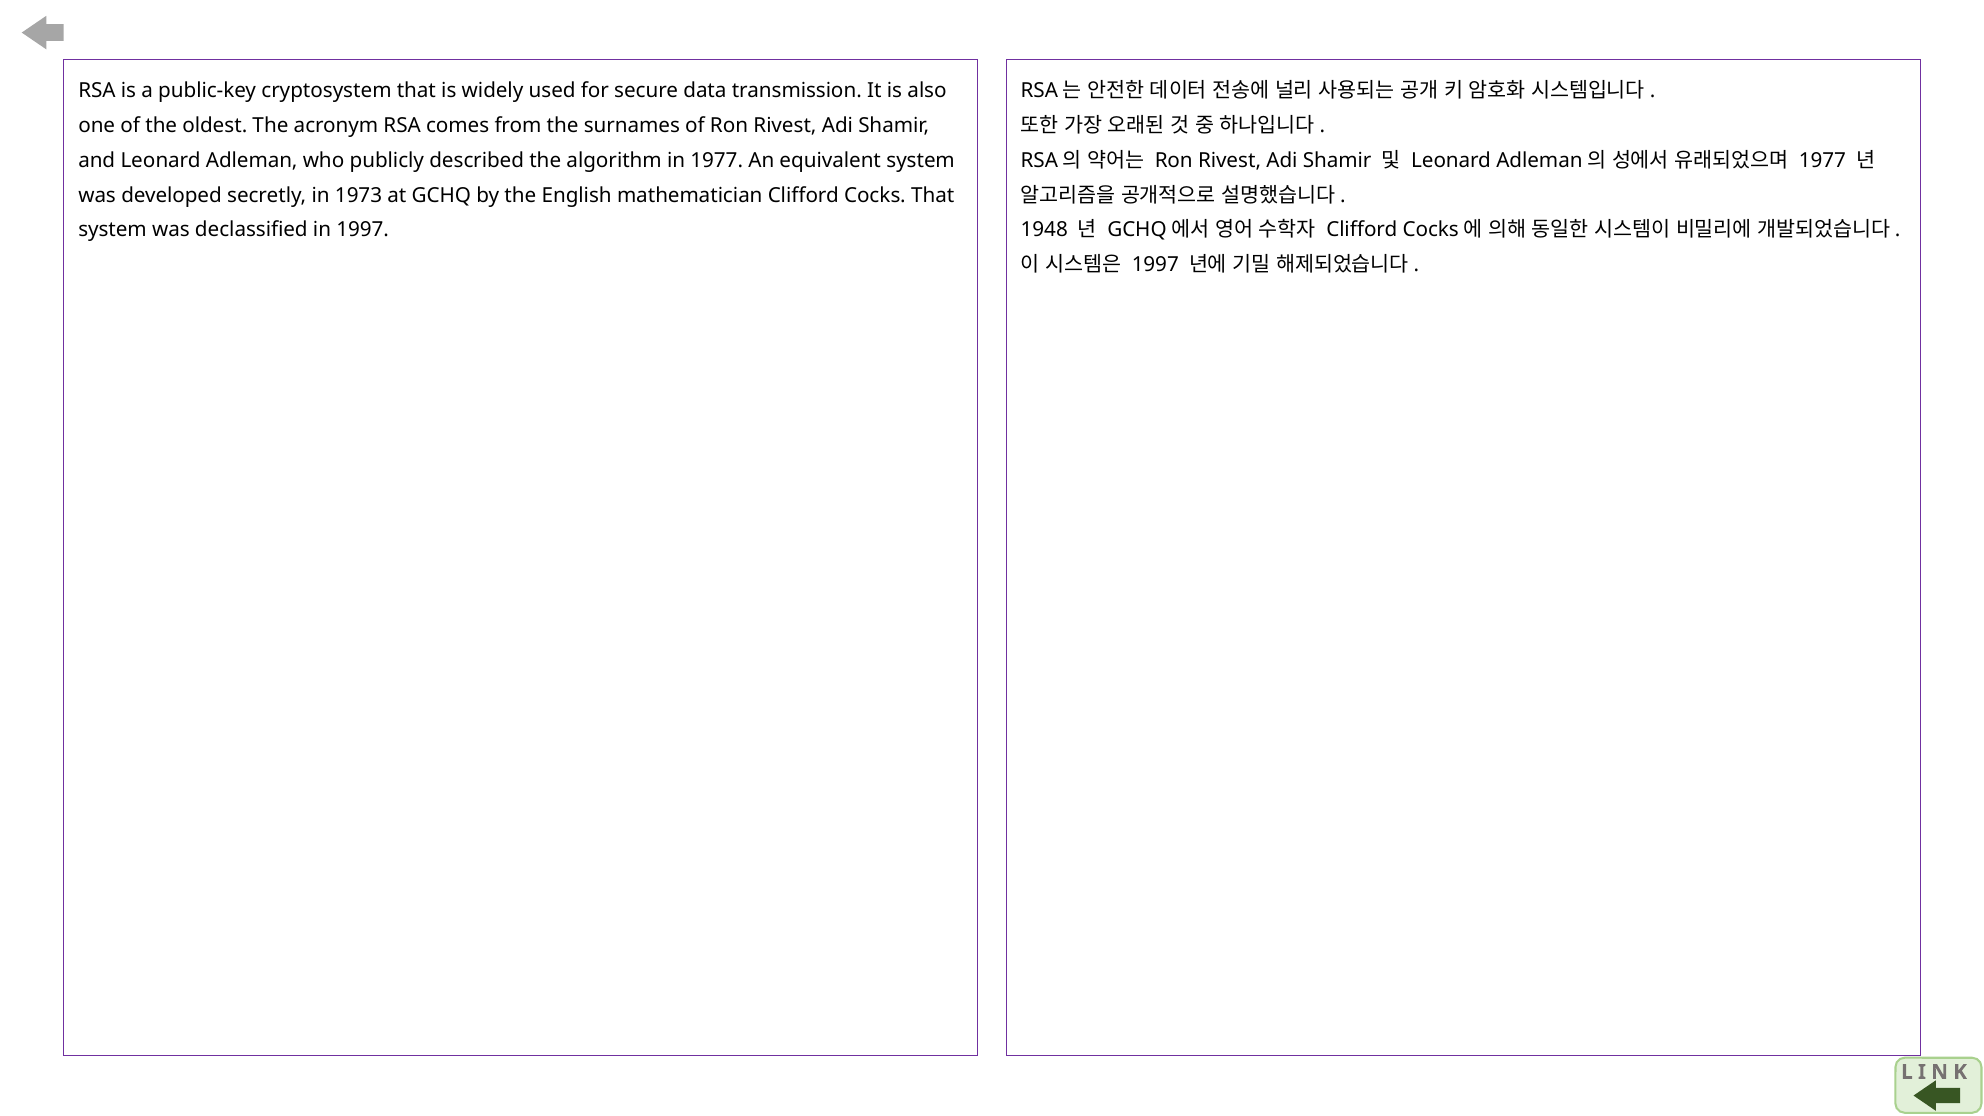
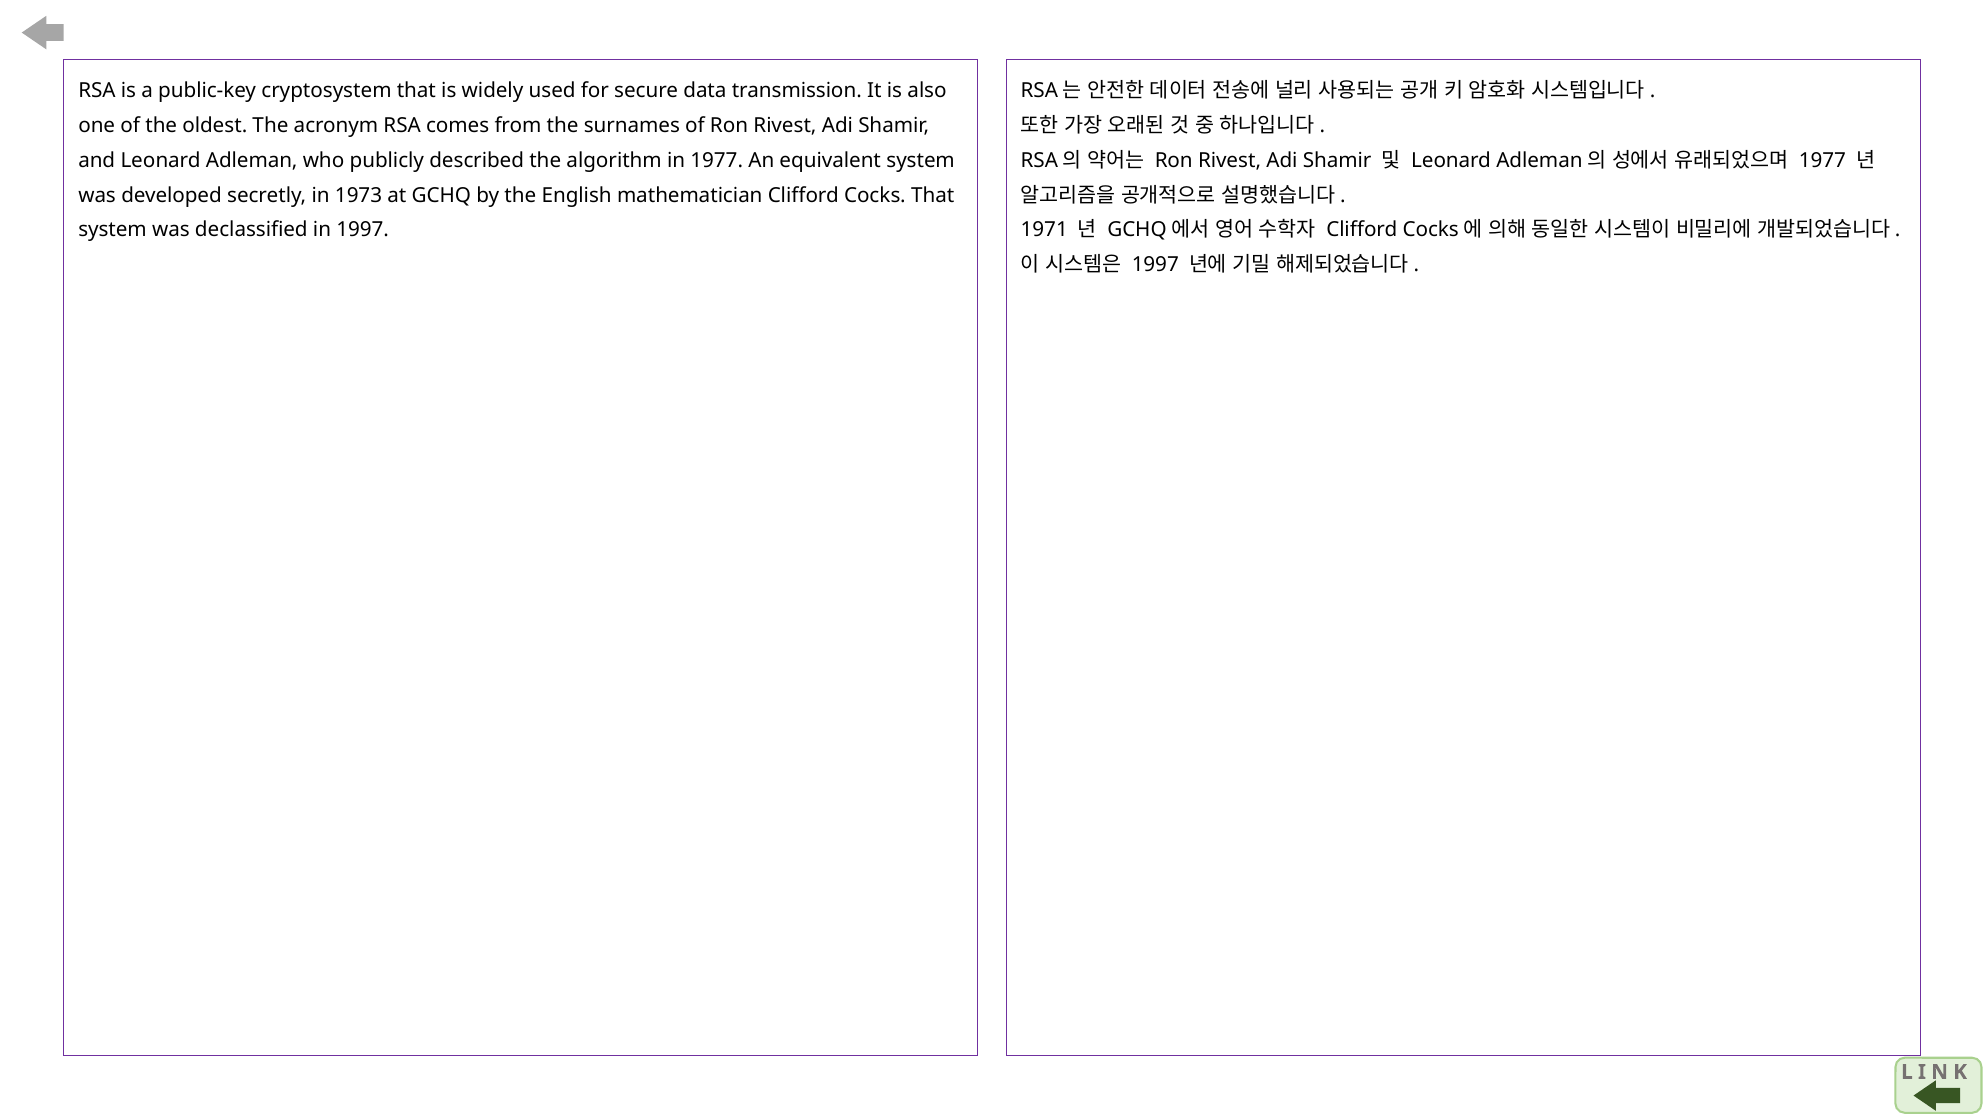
1948: 1948 -> 1971 (1044, 230)
